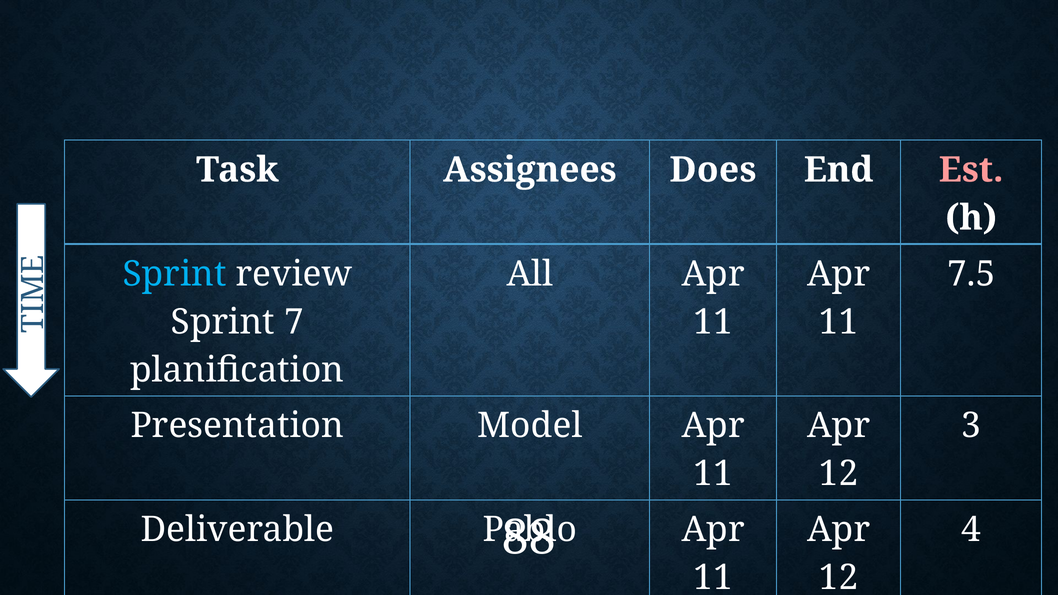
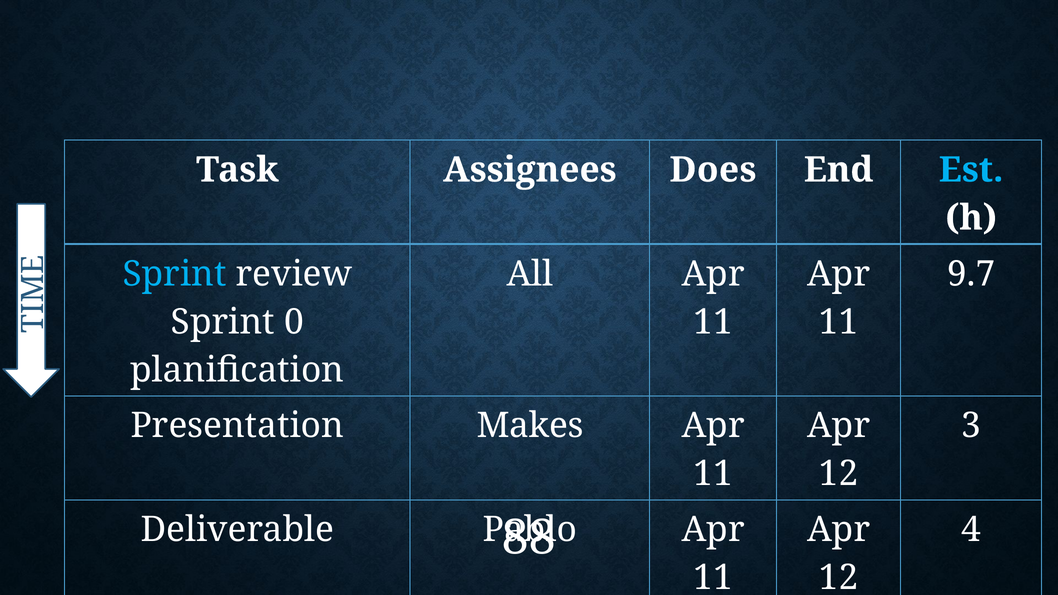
Est colour: pink -> light blue (971, 170)
7.5: 7.5 -> 9.7 (971, 274)
7: 7 -> 0 (294, 322)
Model: Model -> Makes (530, 426)
